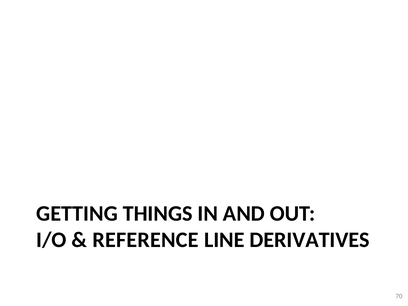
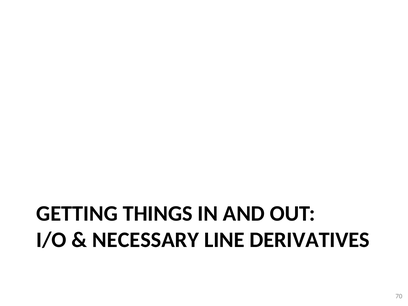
REFERENCE: REFERENCE -> NECESSARY (146, 240)
